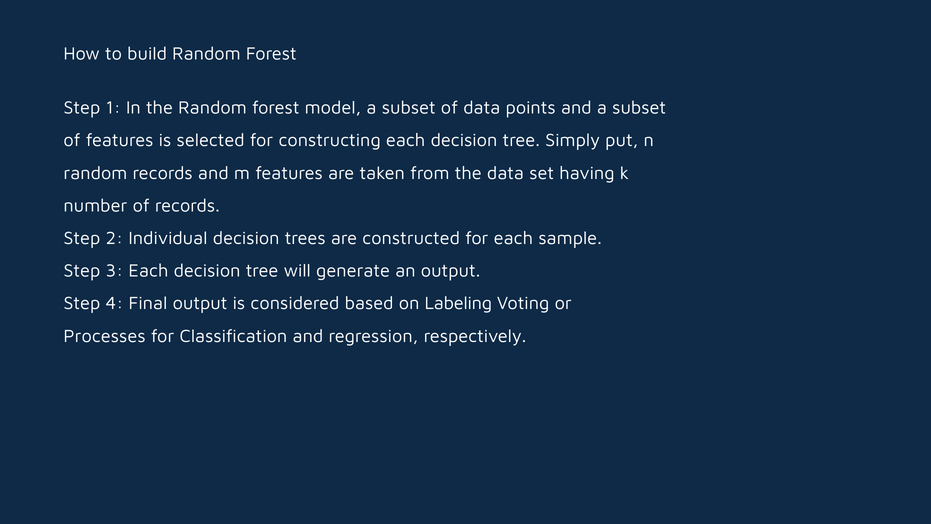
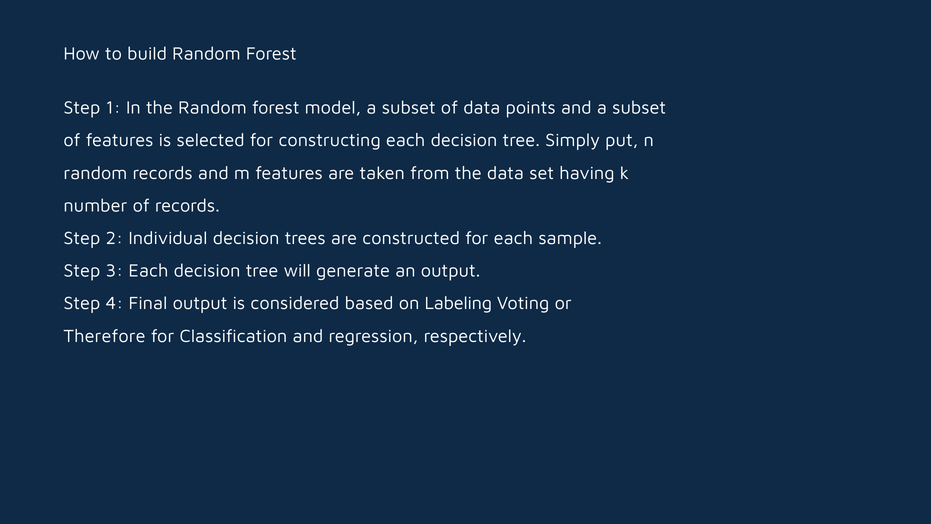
Processes: Processes -> Therefore (105, 336)
